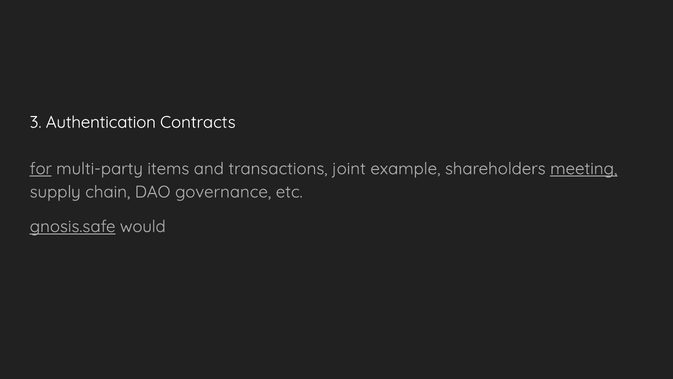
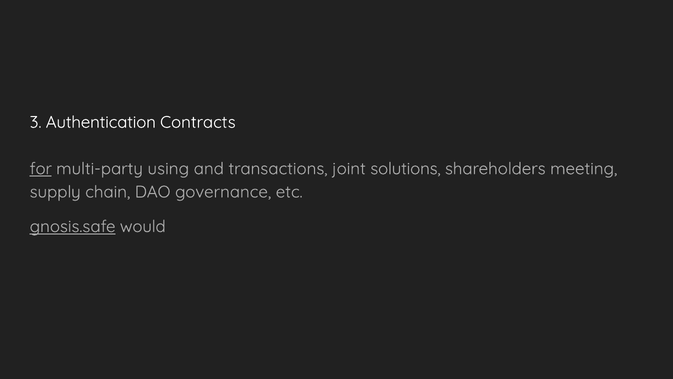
items: items -> using (168, 169)
example: example -> solutions (405, 169)
meeting underline: present -> none (584, 169)
